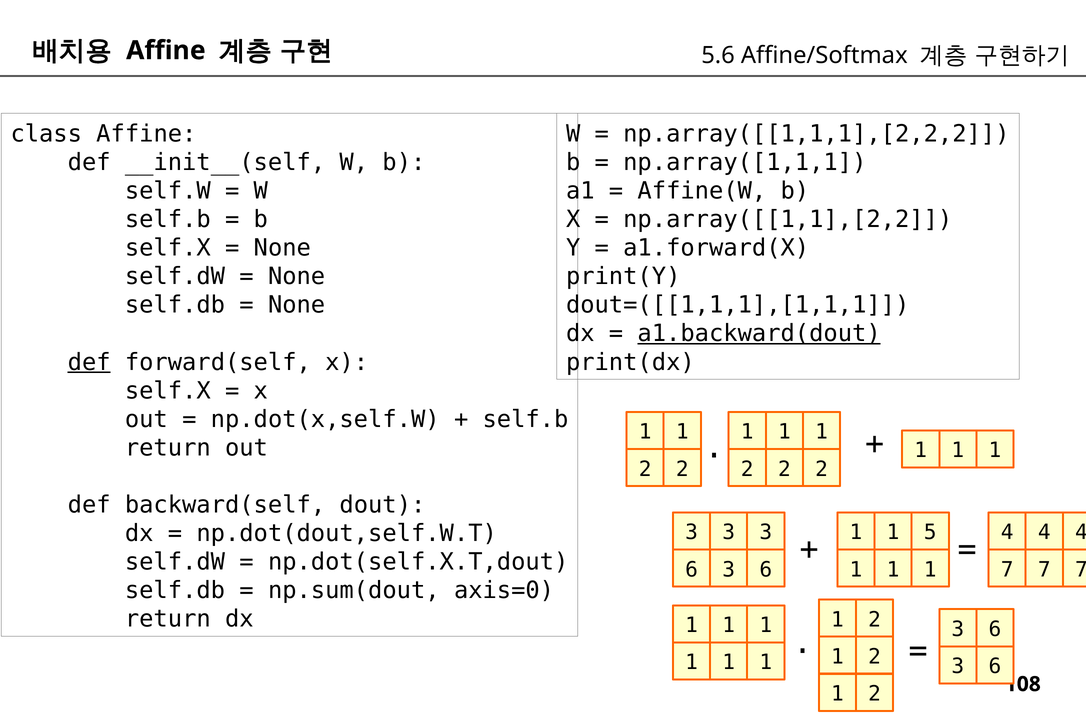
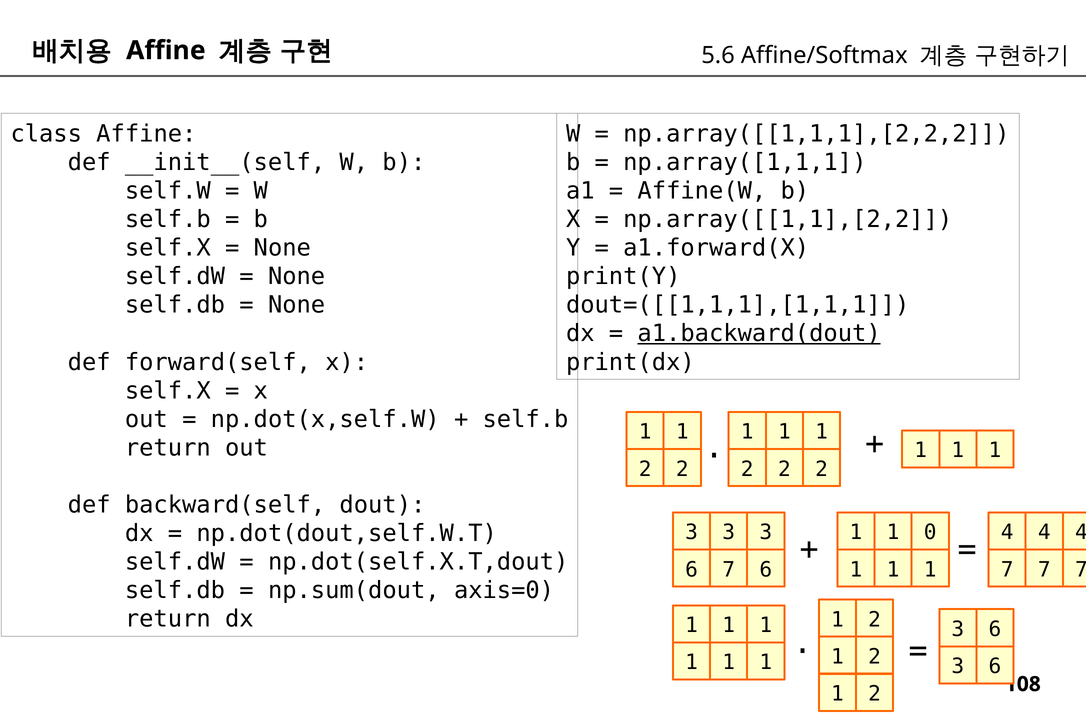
def underline: present -> none (89, 362)
5: 5 -> 0 (930, 533)
3: 3 -> 7 (729, 570)
